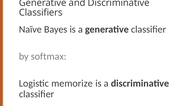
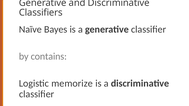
softmax: softmax -> contains (49, 57)
